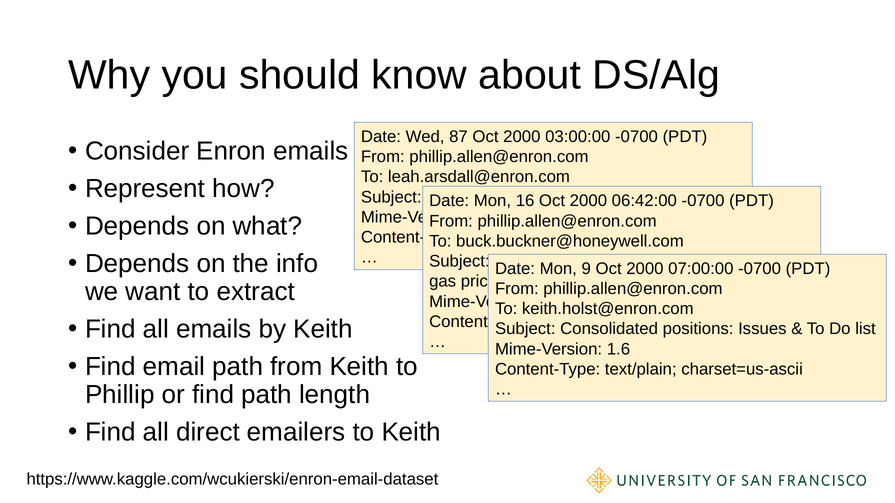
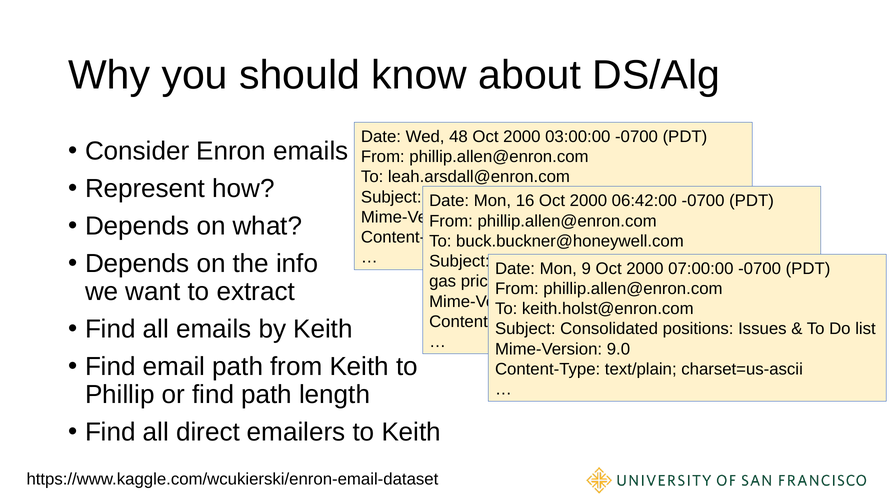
87: 87 -> 48 (458, 137)
1.6: 1.6 -> 9.0 (618, 349)
